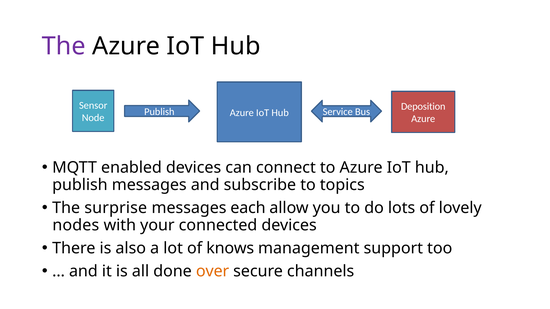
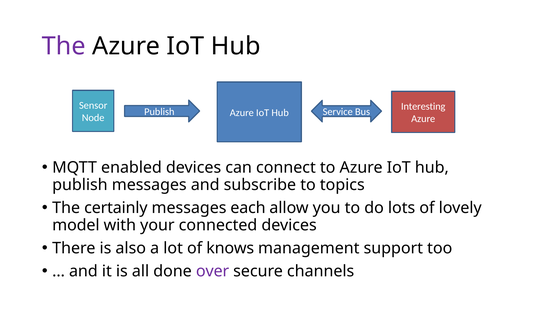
Deposition: Deposition -> Interesting (423, 107)
surprise: surprise -> certainly (116, 208)
nodes: nodes -> model (76, 226)
over colour: orange -> purple (213, 272)
